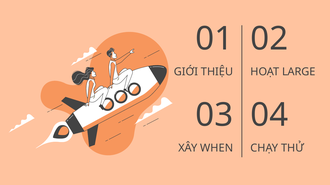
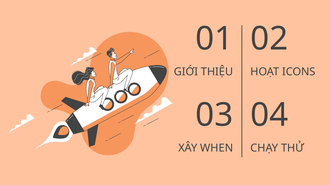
LARGE: LARGE -> ICONS (299, 72)
